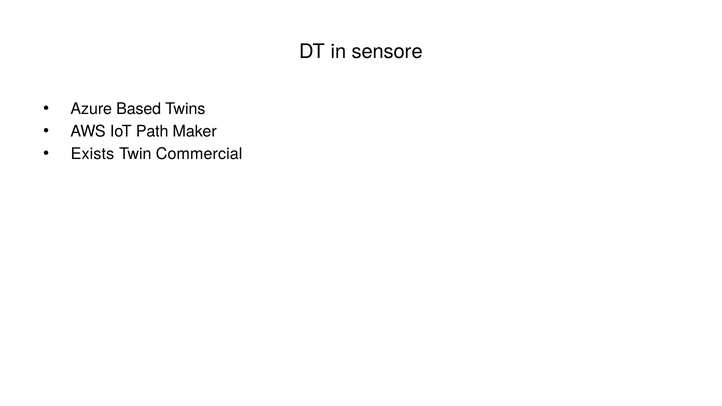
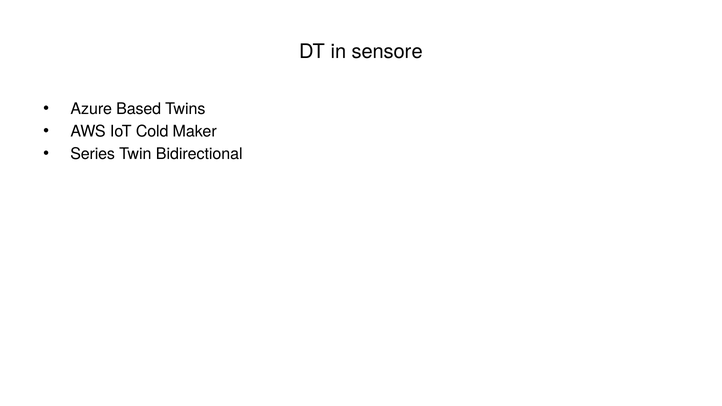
Path: Path -> Cold (152, 132)
Exists: Exists -> Series (93, 154)
Commercial: Commercial -> Bidirectional (199, 154)
